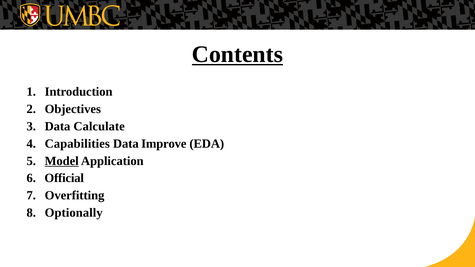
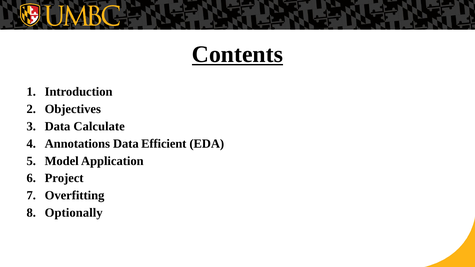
Capabilities: Capabilities -> Annotations (77, 144)
Improve: Improve -> Efficient (164, 144)
Model underline: present -> none (62, 161)
Official: Official -> Project (64, 178)
